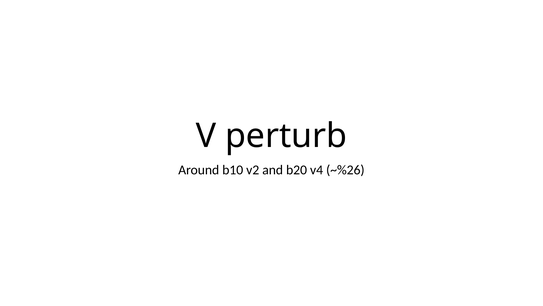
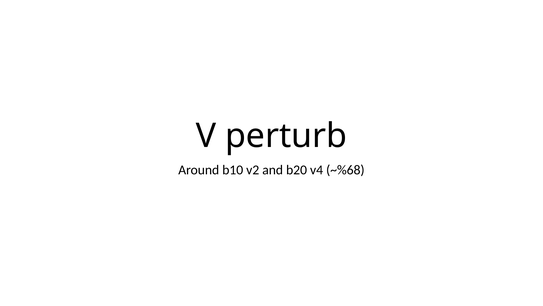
~%26: ~%26 -> ~%68 (345, 170)
